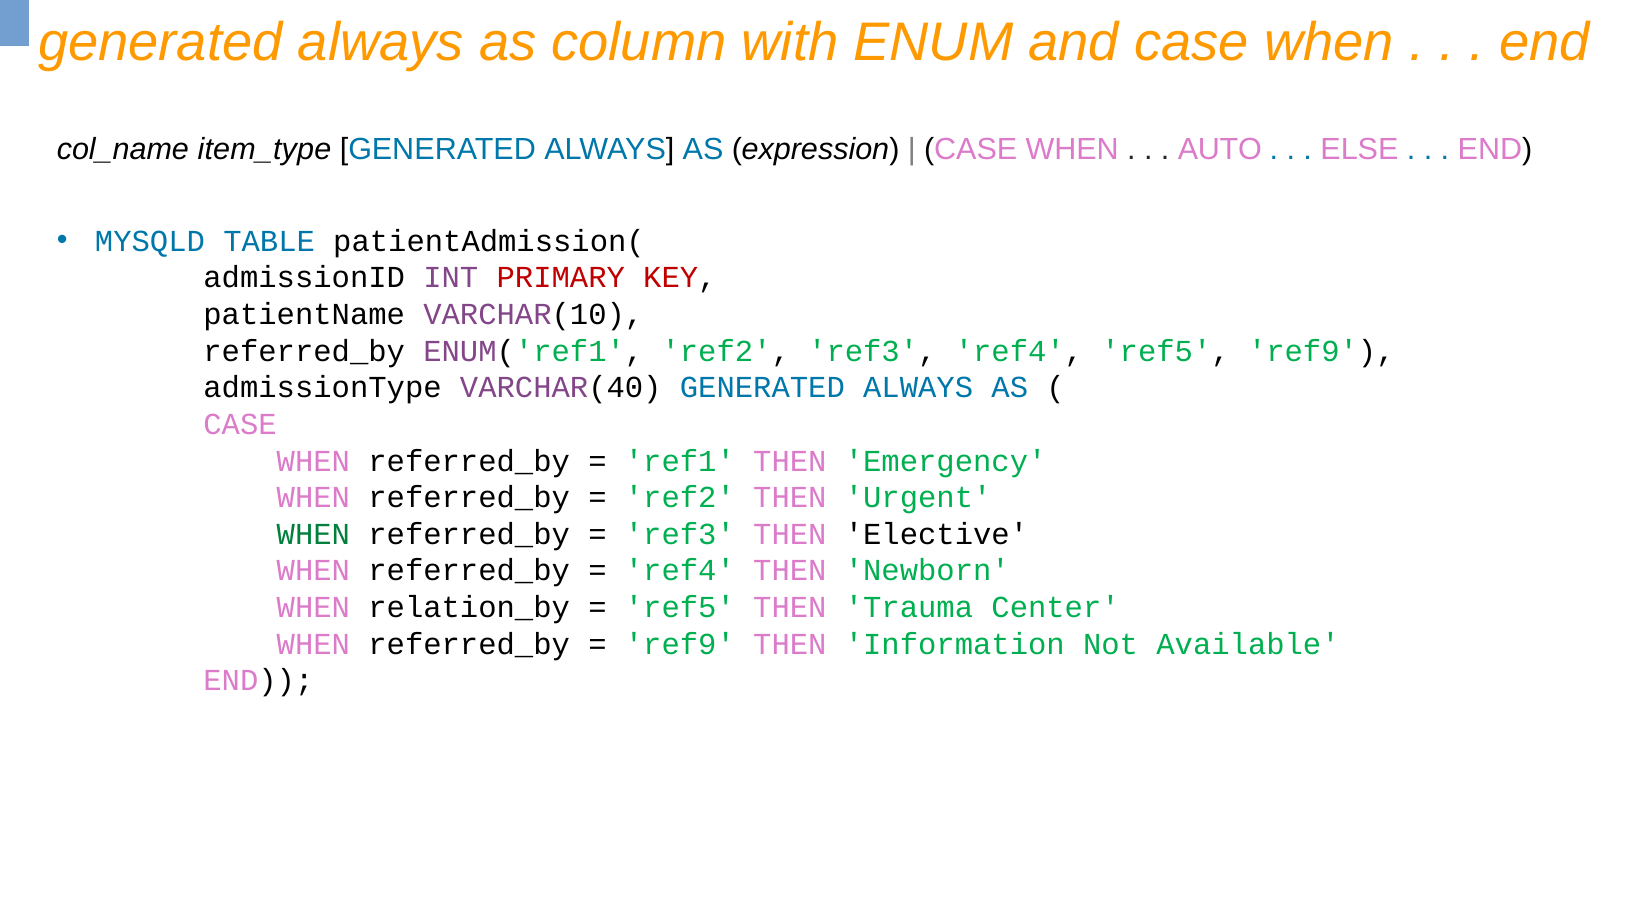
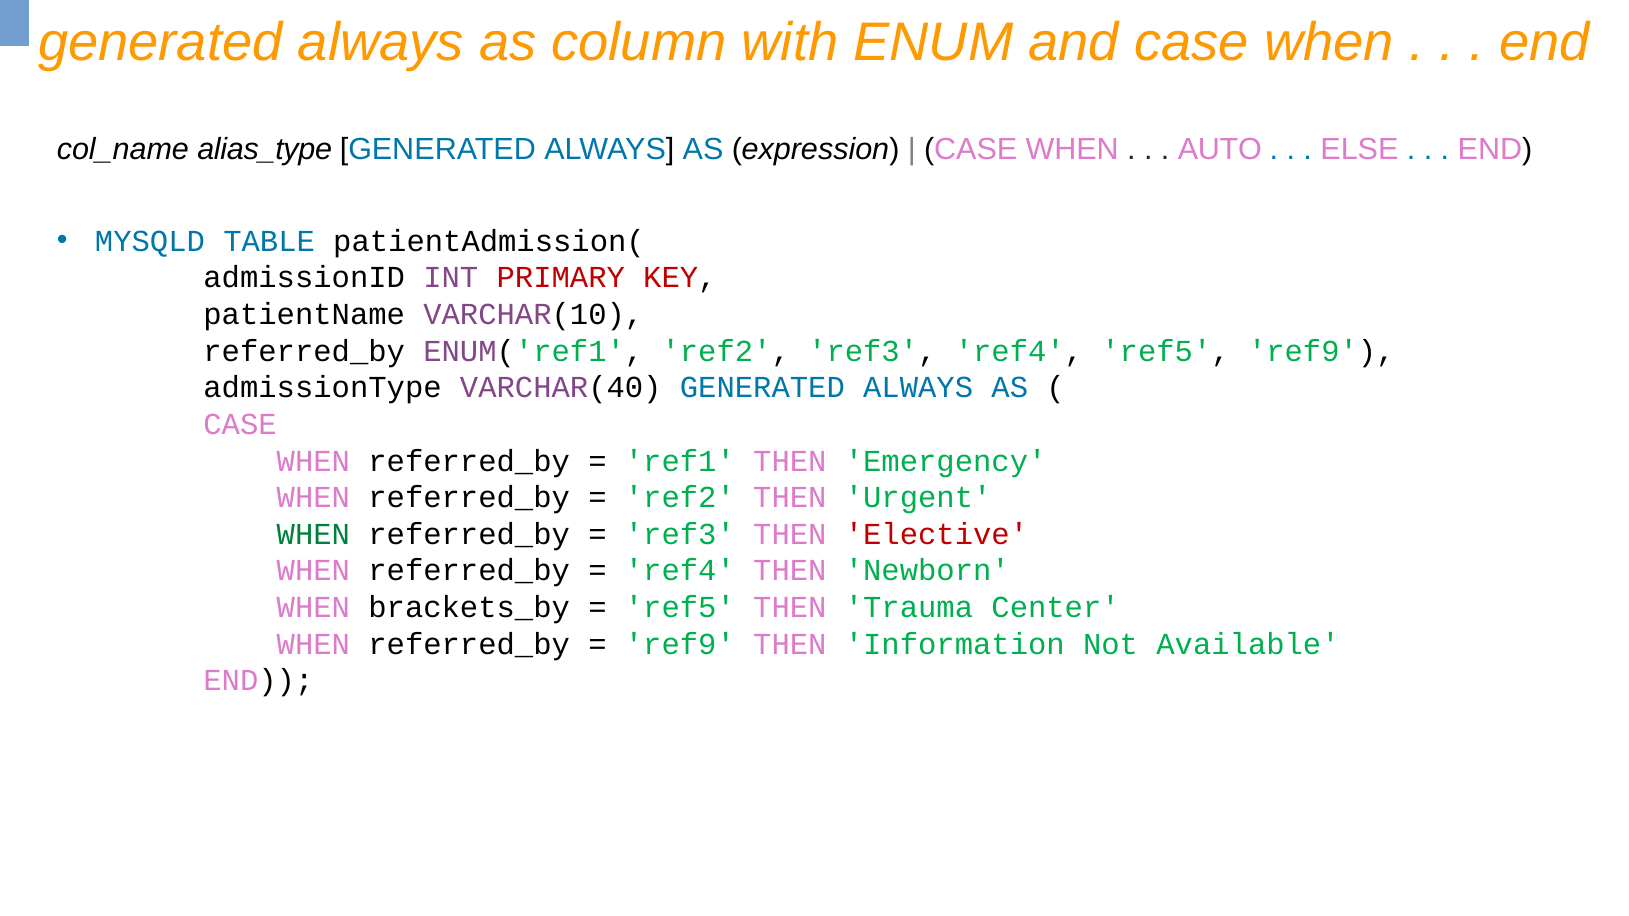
item_type: item_type -> alias_type (265, 150)
Elective colour: black -> red (936, 534)
relation_by: relation_by -> brackets_by (469, 608)
